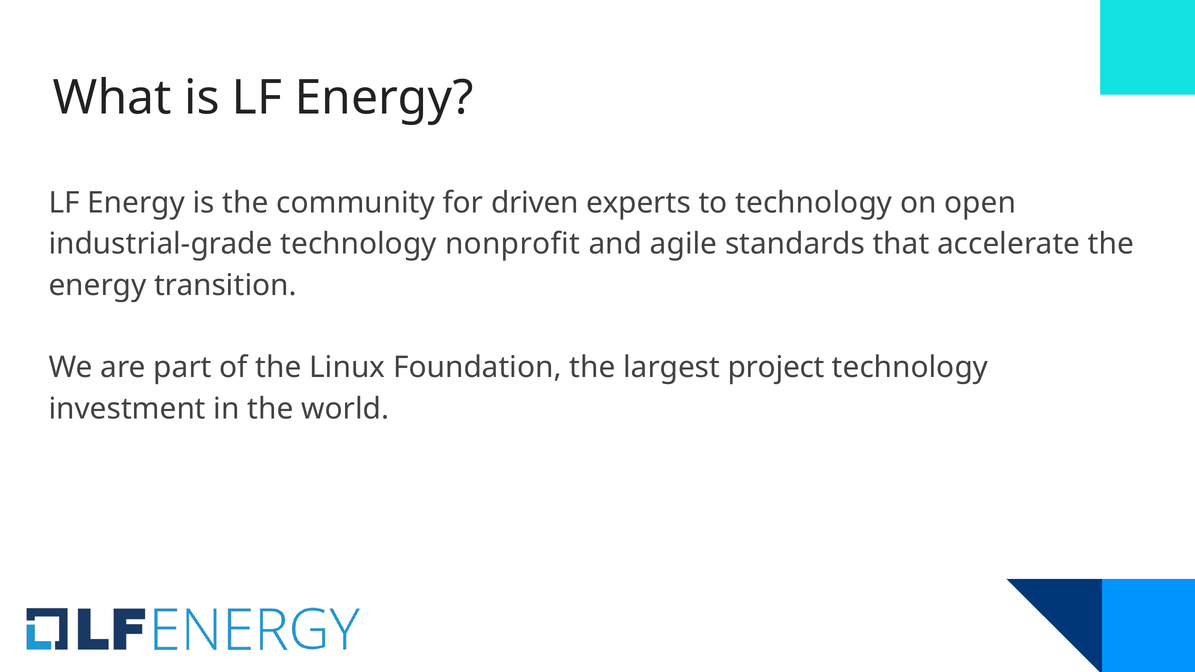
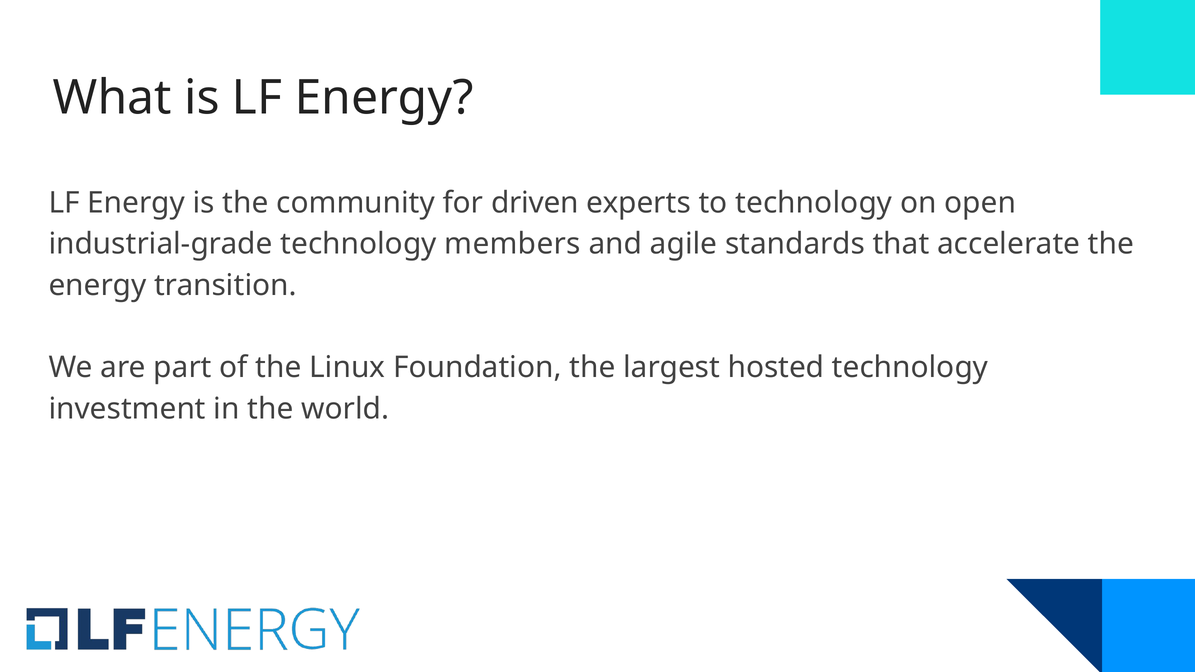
nonprofit: nonprofit -> members (513, 244)
project: project -> hosted (776, 368)
